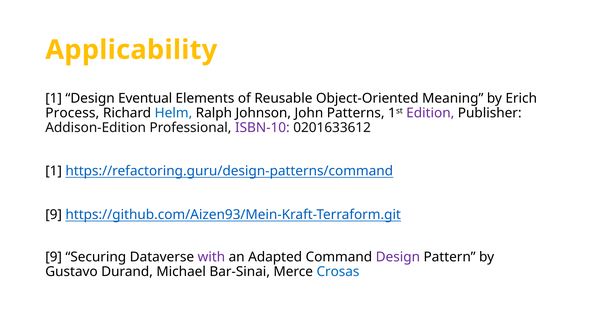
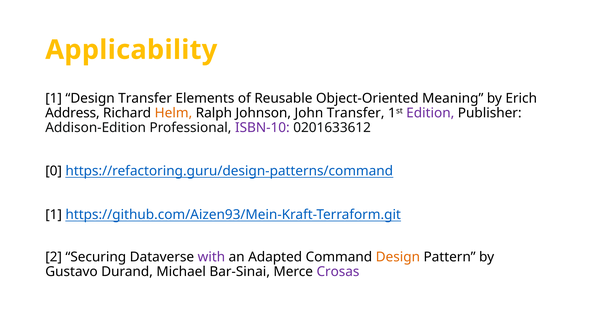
Design Eventual: Eventual -> Transfer (145, 98)
Process: Process -> Address (72, 113)
Helm colour: blue -> orange (173, 113)
John Patterns: Patterns -> Transfer (356, 113)
1: 1 -> 0 (54, 171)
9: 9 -> 1 (54, 215)
9: 9 -> 2 (54, 257)
Design colour: purple -> orange (398, 257)
Crosas colour: blue -> purple (338, 272)
